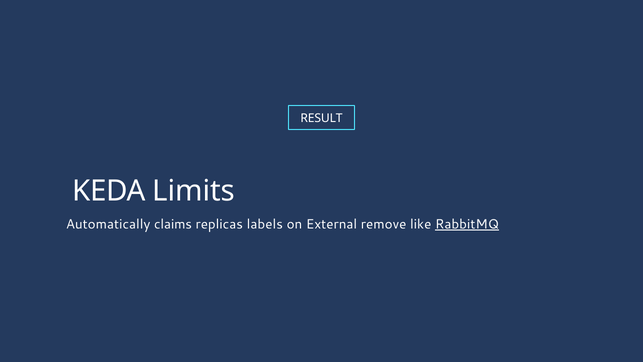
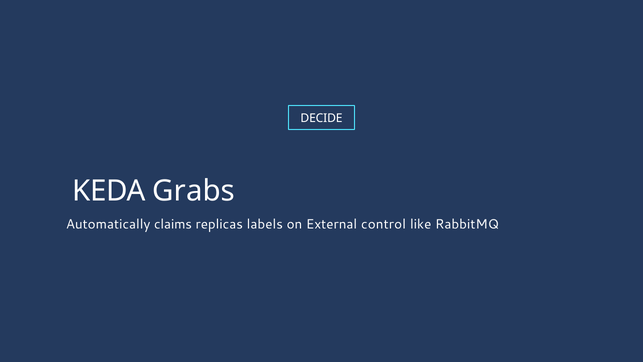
RESULT: RESULT -> DECIDE (322, 118)
Limits: Limits -> Grabs (194, 191)
remove: remove -> control (384, 224)
RabbitMQ underline: present -> none (467, 224)
